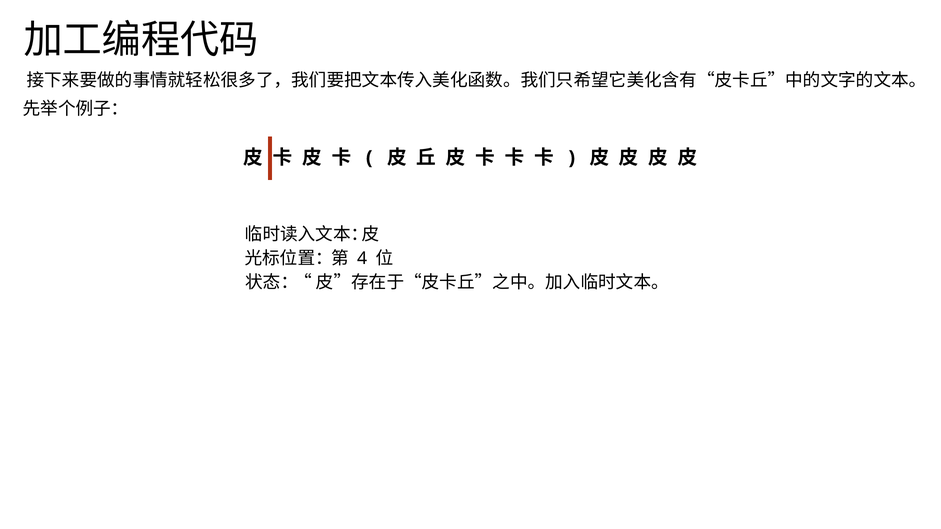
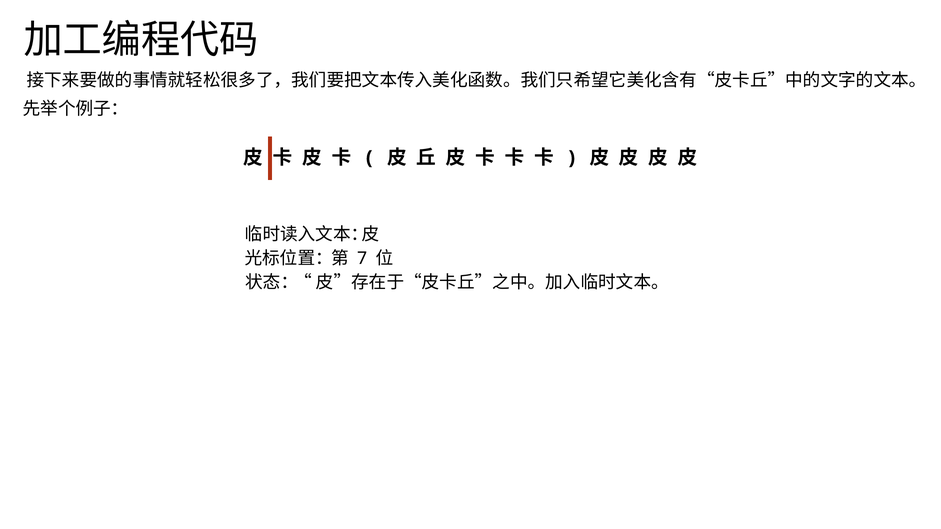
4: 4 -> 7 (362, 259)
